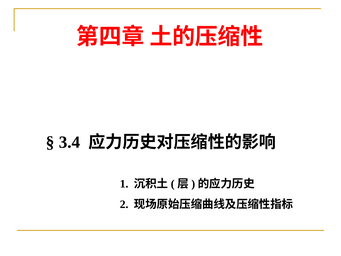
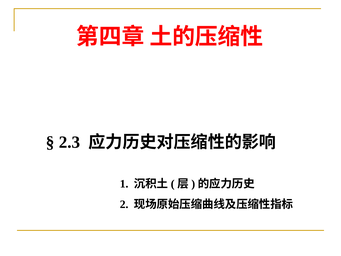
3.4: 3.4 -> 2.3 (69, 142)
